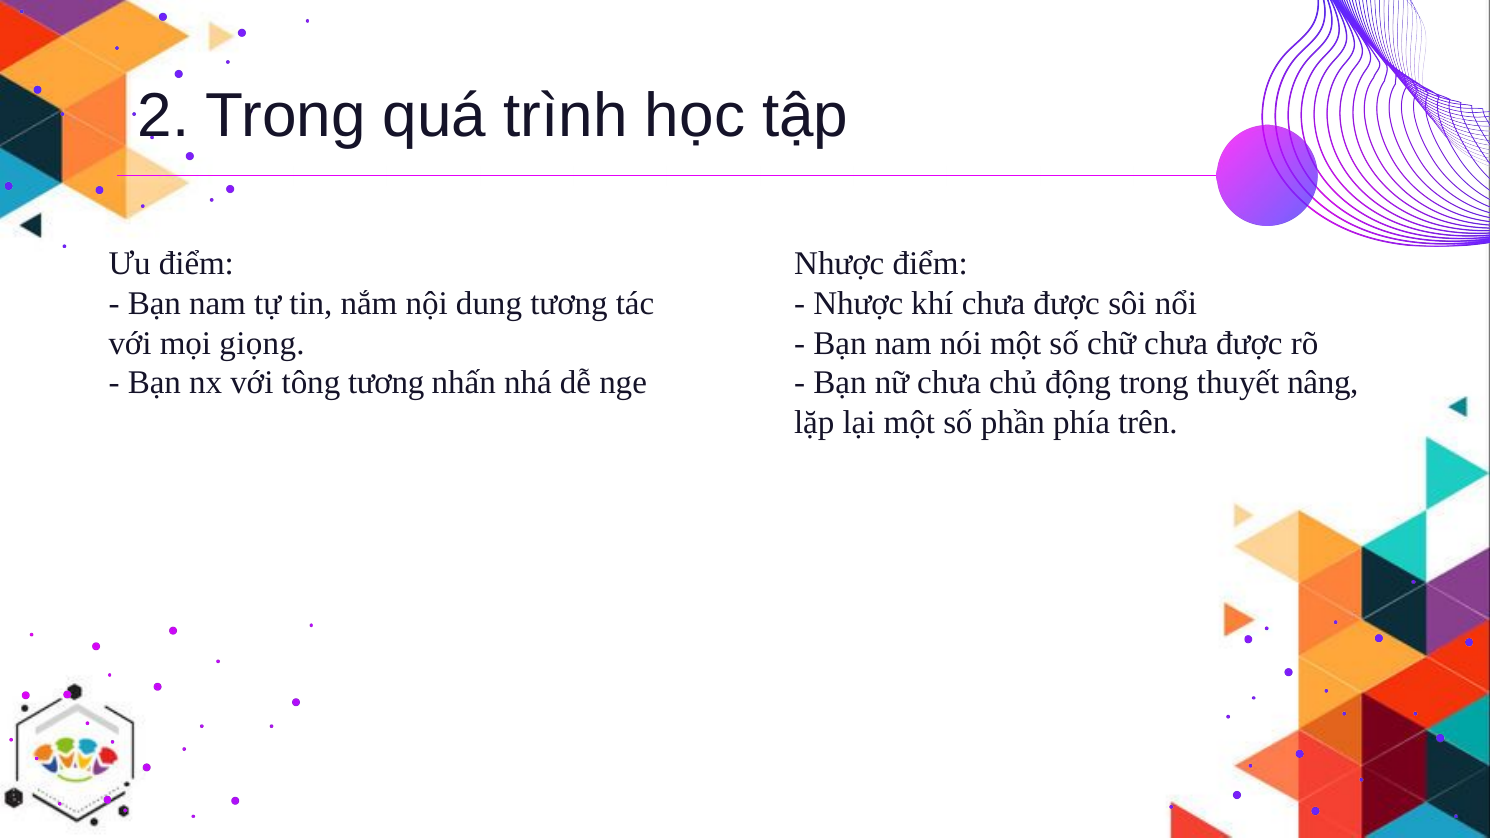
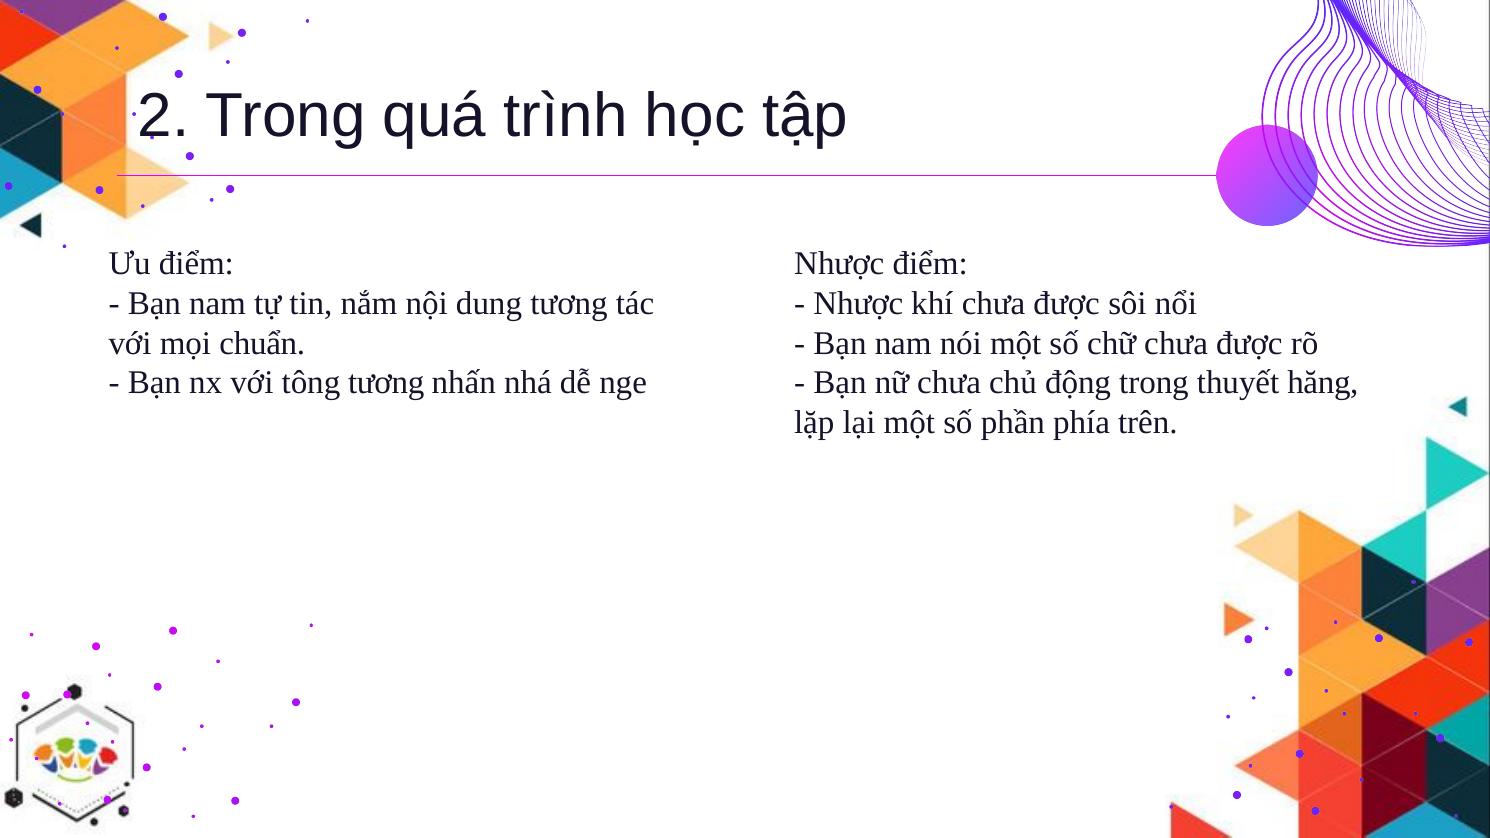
giọng: giọng -> chuẩn (262, 343)
nâng: nâng -> hăng (1323, 383)
